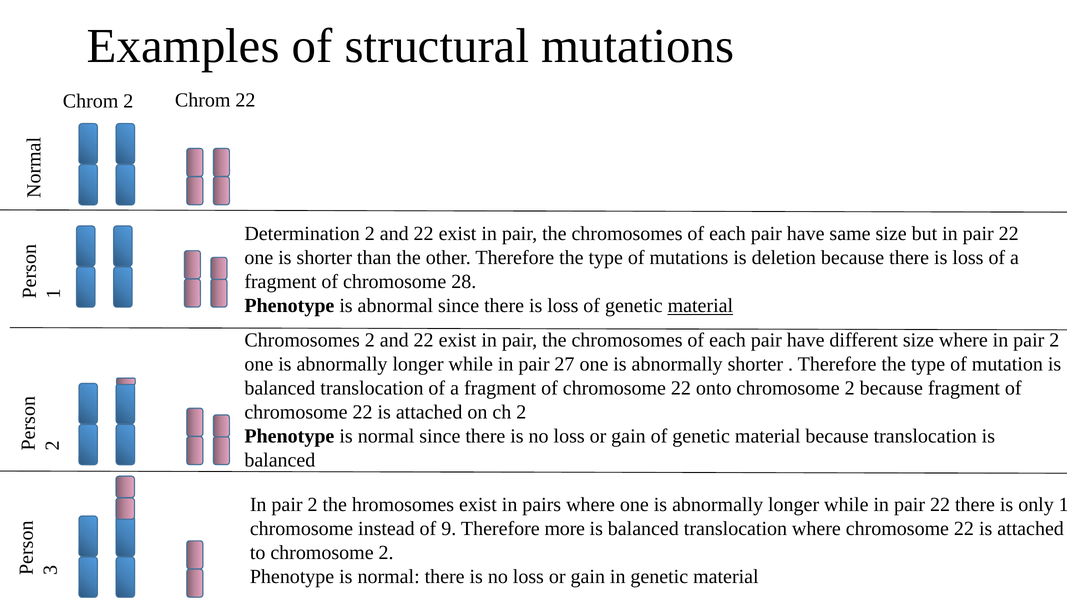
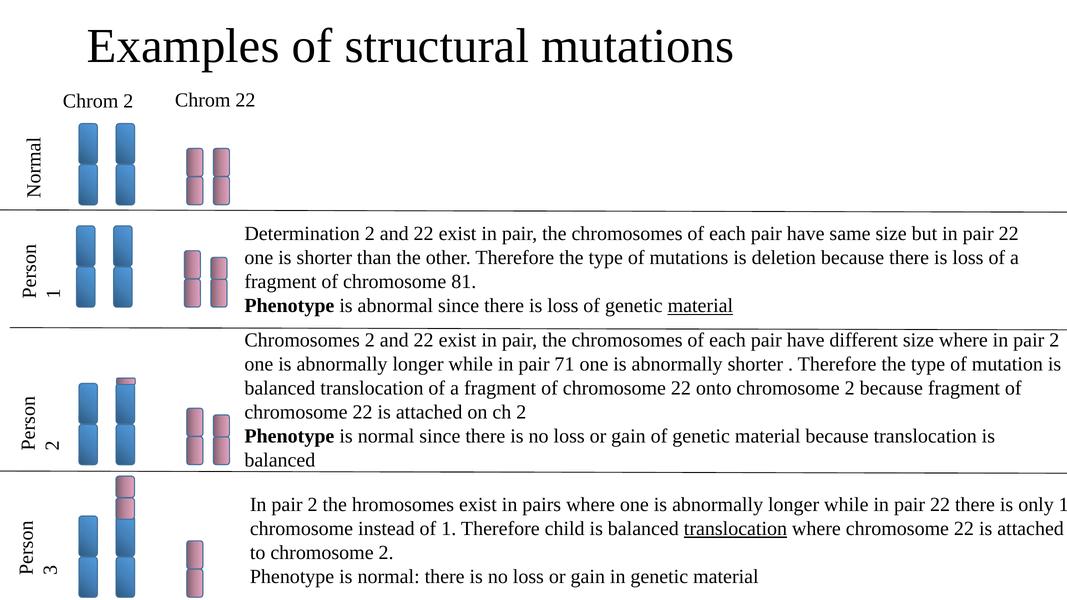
28: 28 -> 81 (464, 282)
27: 27 -> 71 (564, 364)
of 9: 9 -> 1 (449, 529)
more: more -> child (565, 529)
translocation underline: none -> present (735, 529)
